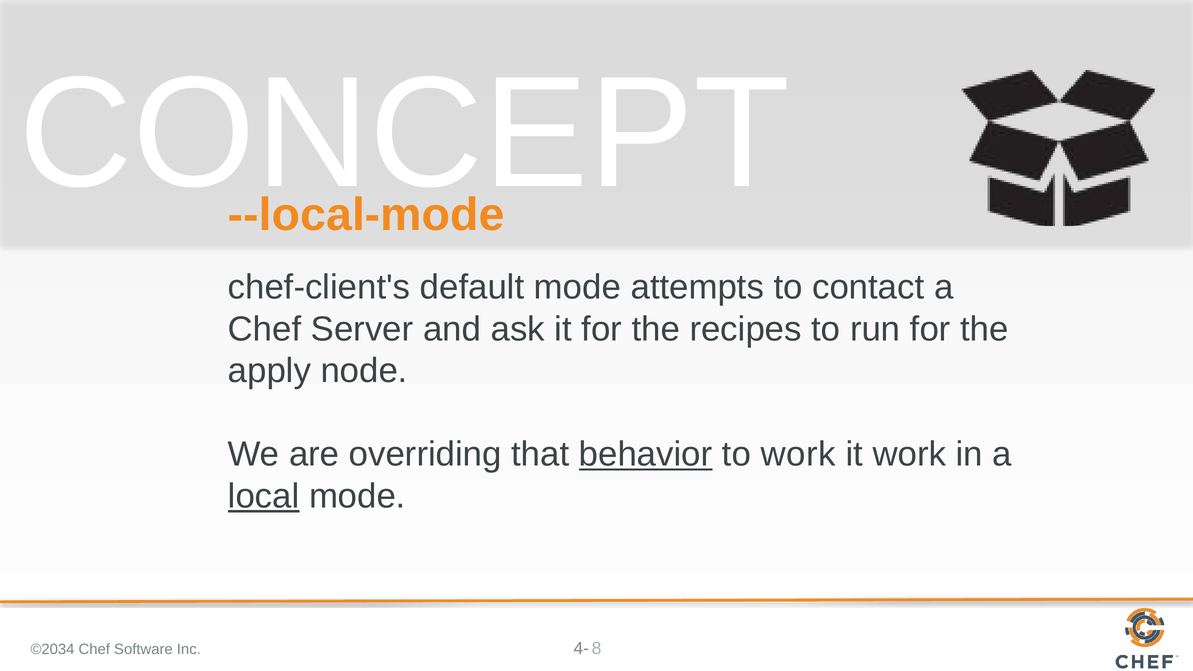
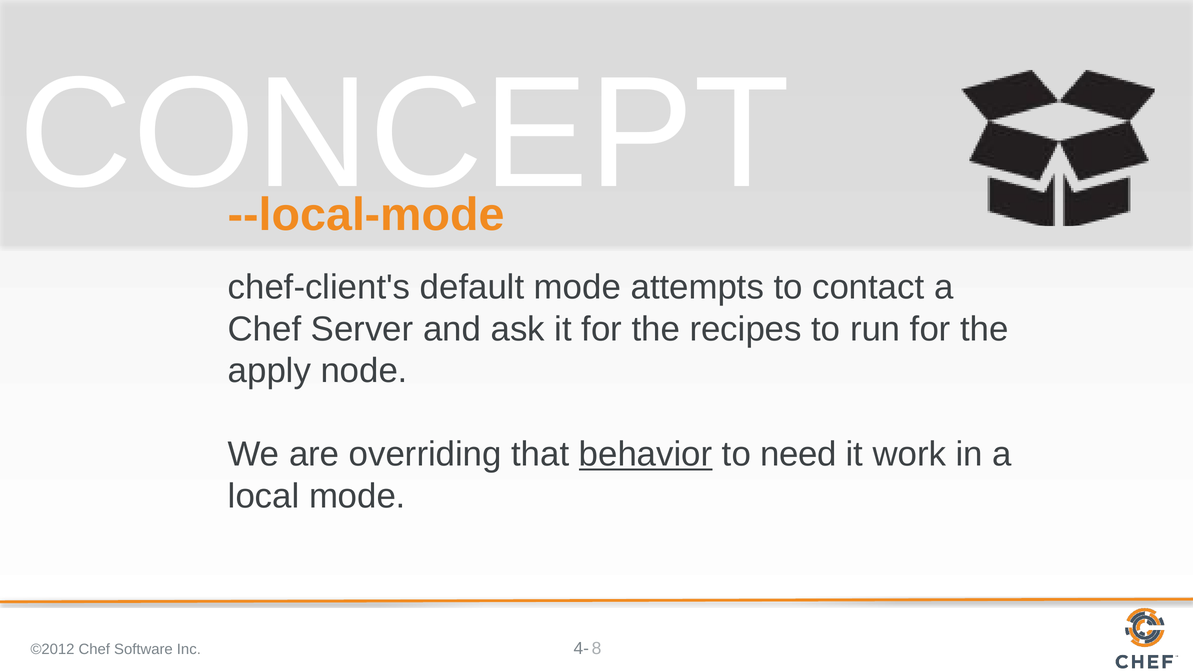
to work: work -> need (798, 455)
local underline: present -> none (264, 496)
©2034: ©2034 -> ©2012 (53, 649)
